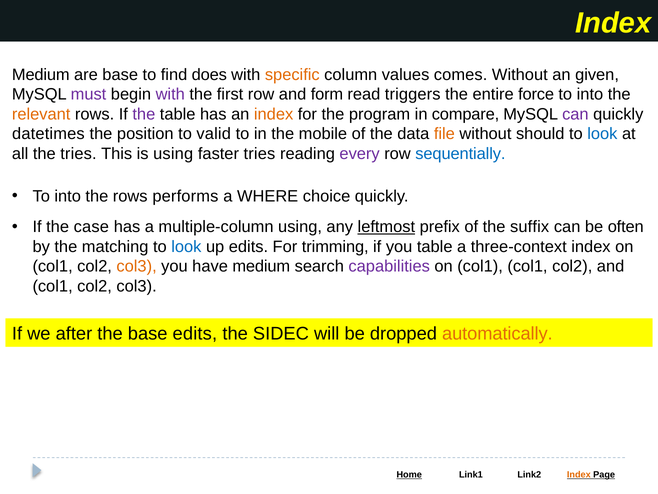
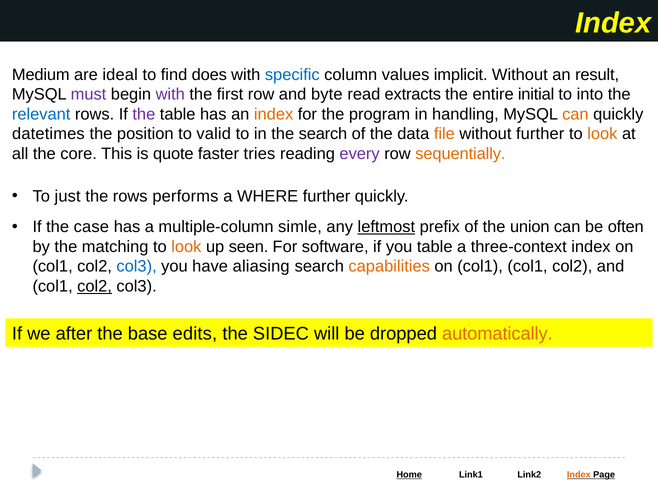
are base: base -> ideal (120, 75)
specific colour: orange -> blue (292, 75)
comes: comes -> implicit (461, 75)
given: given -> result (597, 75)
form: form -> byte (327, 94)
triggers: triggers -> extracts (413, 94)
force: force -> initial (536, 94)
relevant colour: orange -> blue (41, 114)
compare: compare -> handling (465, 114)
can colour: purple -> orange (575, 114)
the mobile: mobile -> search (323, 134)
without should: should -> further (540, 134)
look colour: blue -> orange (602, 134)
the tries: tries -> core (79, 154)
is using: using -> quote (173, 154)
sequentially colour: blue -> orange (460, 154)
into: into -> just (68, 196)
WHERE choice: choice -> further (327, 196)
multiple-column using: using -> simle (300, 227)
suffix: suffix -> union (530, 227)
look colour: blue -> orange (186, 247)
up edits: edits -> seen (249, 247)
trimming: trimming -> software (335, 247)
col3 colour: orange -> blue (137, 266)
have medium: medium -> aliasing (261, 266)
capabilities colour: purple -> orange (389, 266)
col2 underline: none -> present (95, 286)
